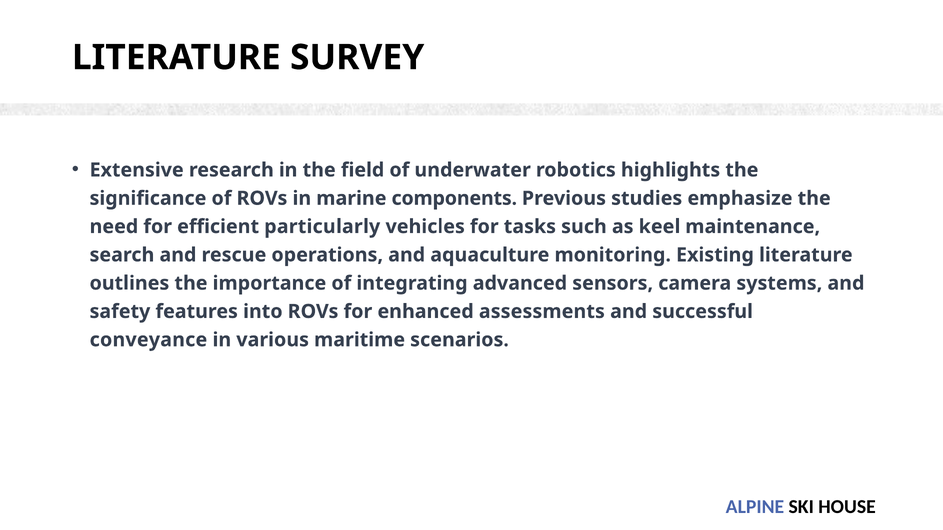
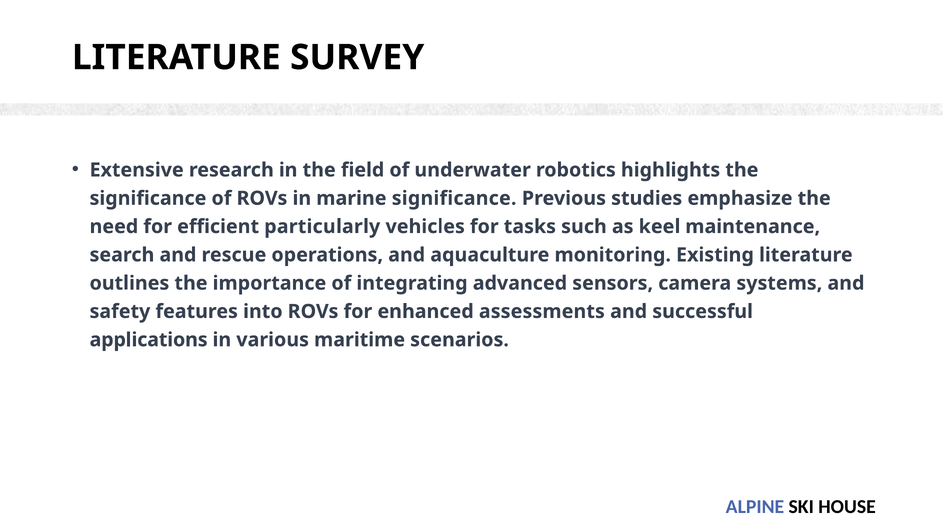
marine components: components -> significance (454, 198)
conveyance: conveyance -> applications (149, 340)
